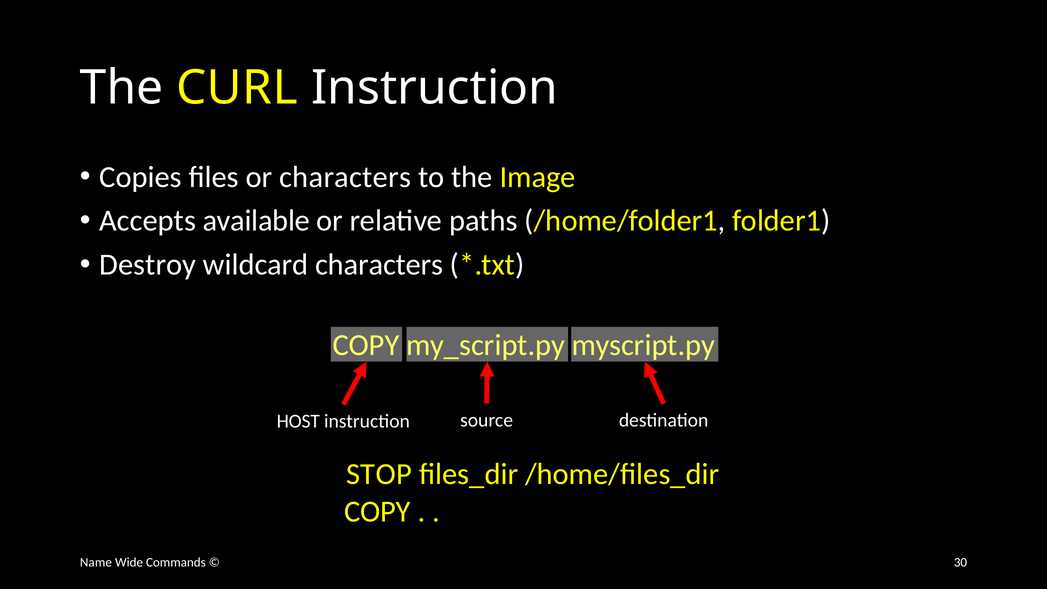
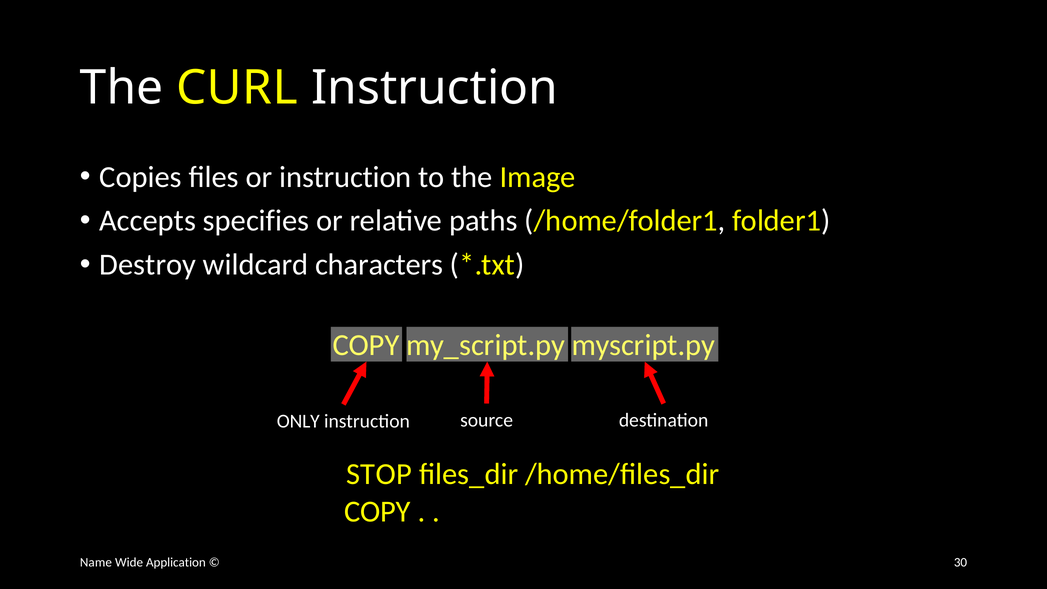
or characters: characters -> instruction (345, 177)
available: available -> specifies (256, 221)
HOST: HOST -> ONLY (298, 421)
Commands: Commands -> Application (176, 562)
